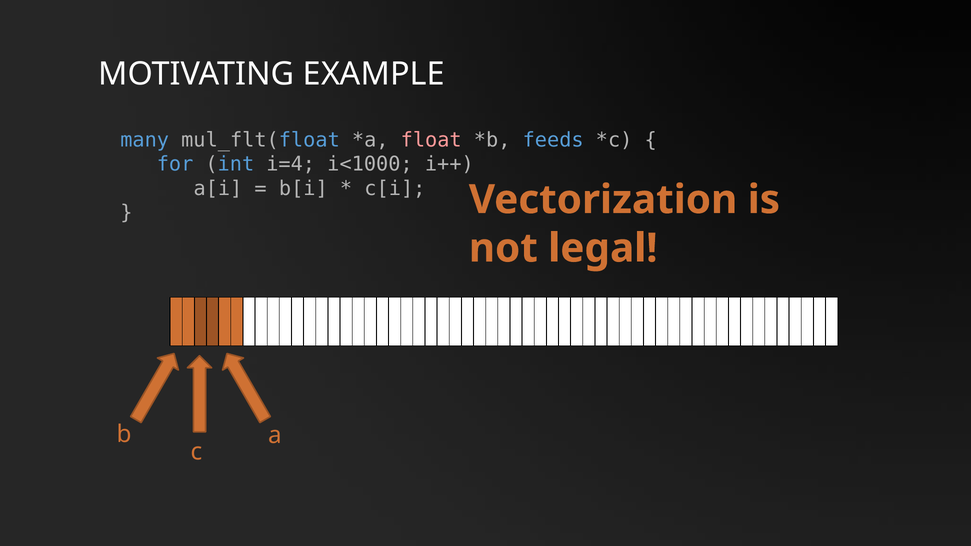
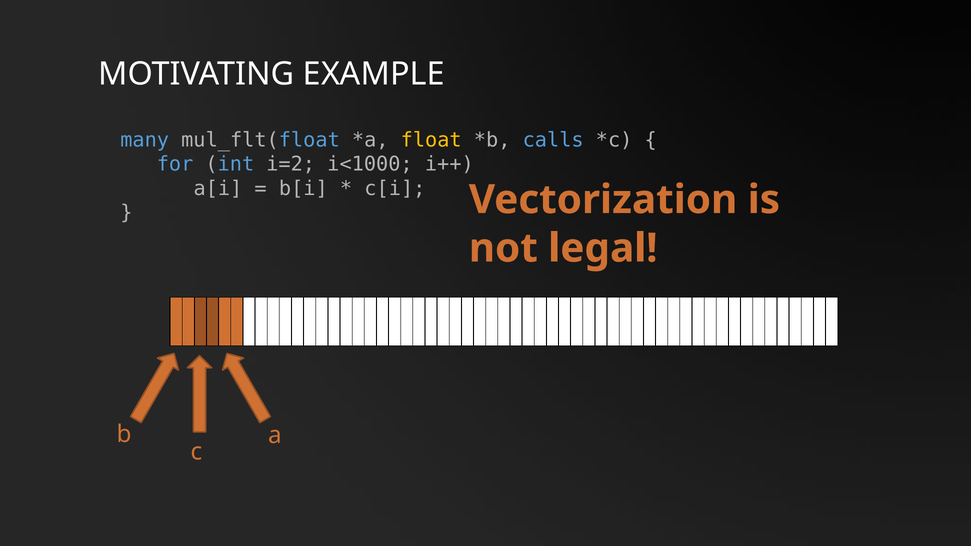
float colour: pink -> yellow (431, 140)
feeds: feeds -> calls (553, 140)
i=4: i=4 -> i=2 (291, 164)
